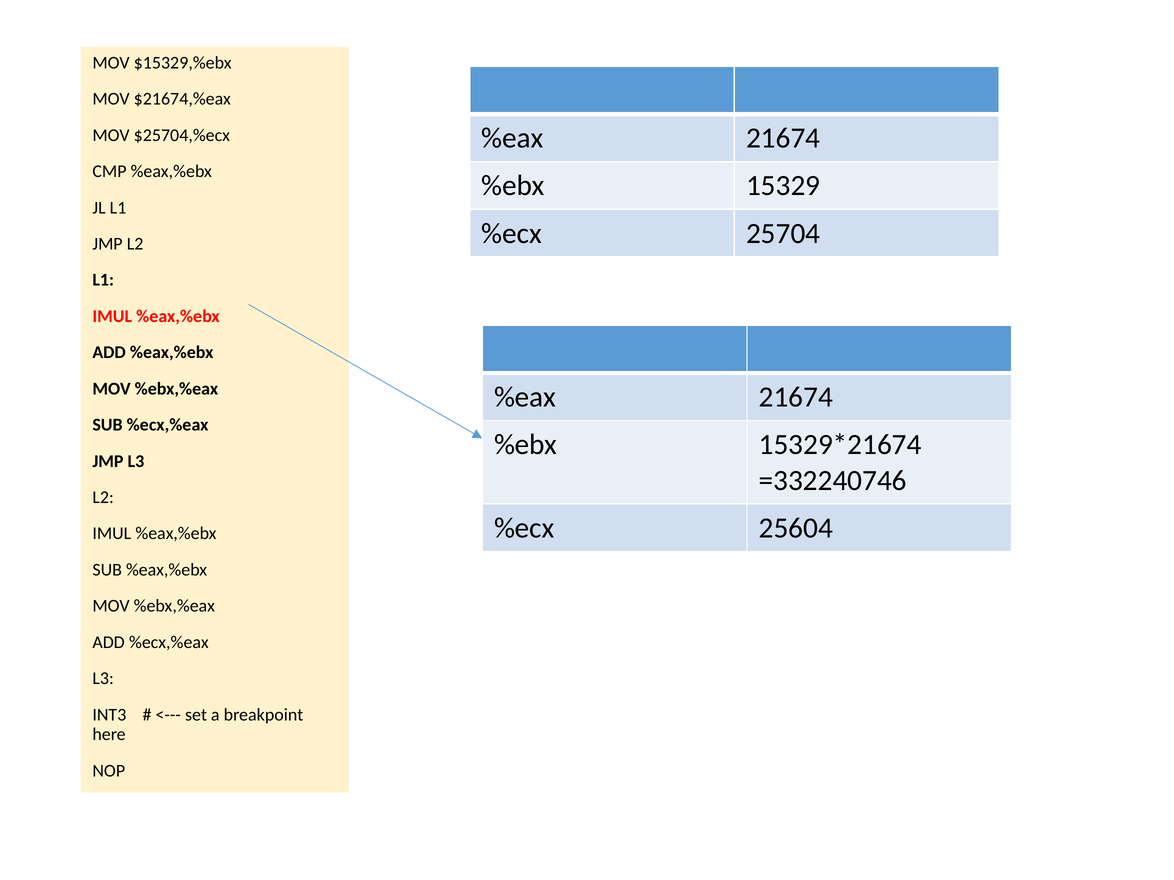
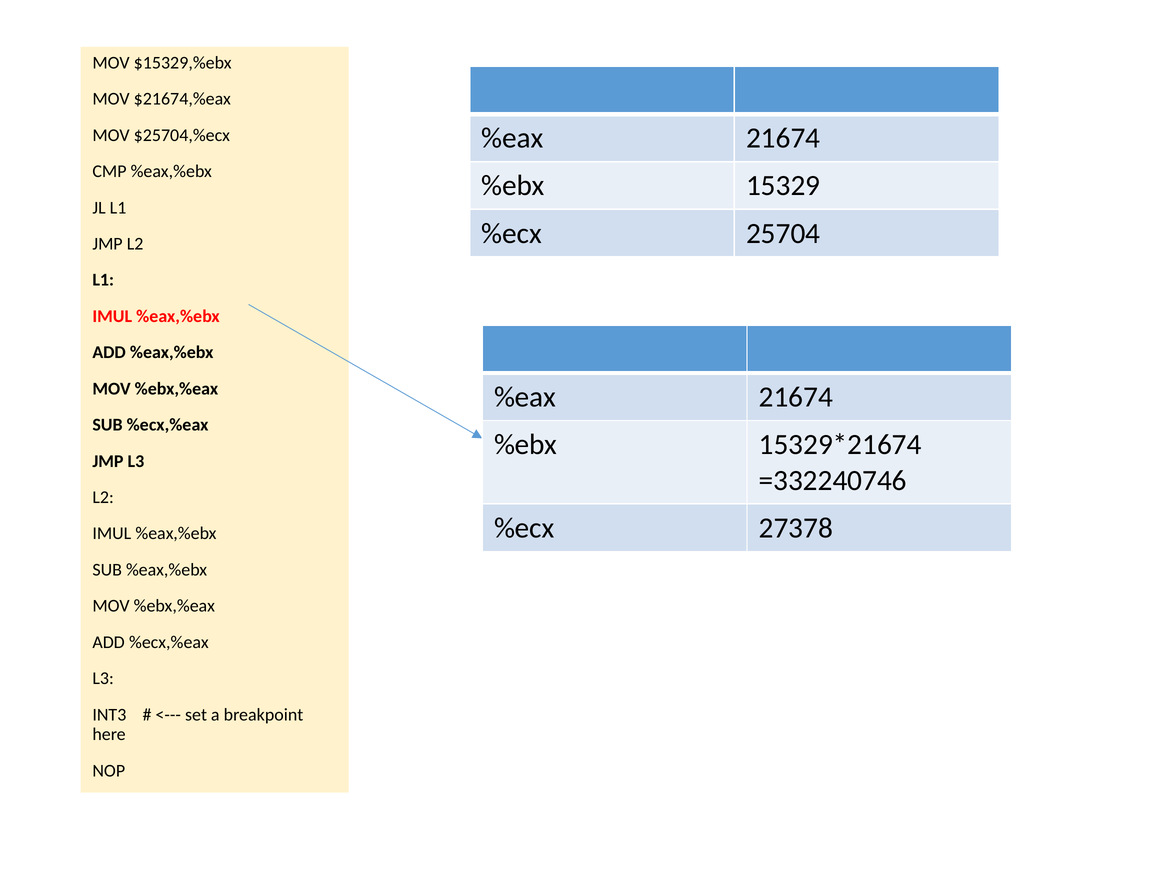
25604: 25604 -> 27378 (796, 528)
